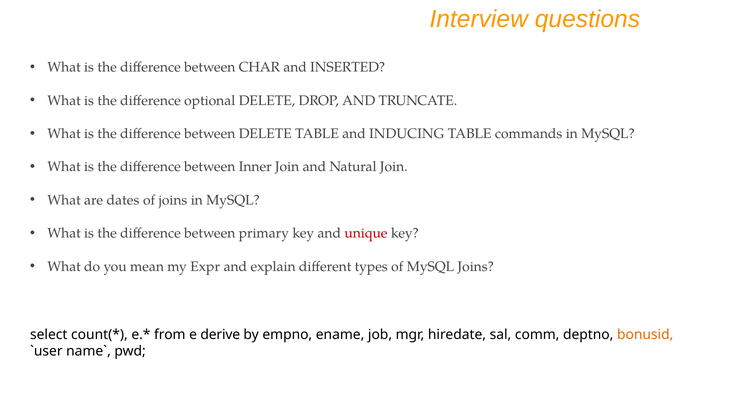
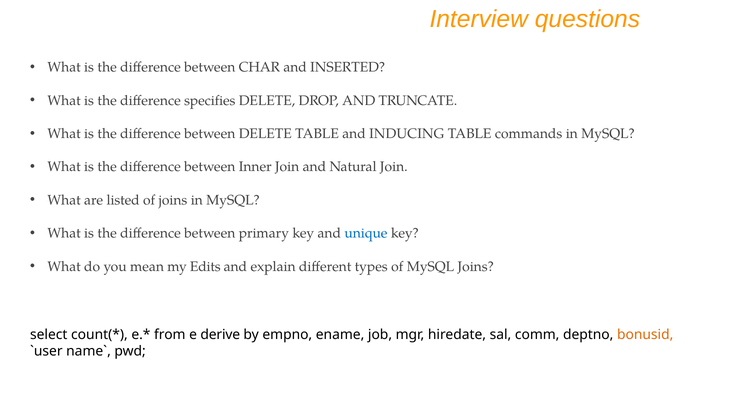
optional: optional -> specifies (210, 101)
dates: dates -> listed (123, 200)
unique colour: red -> blue (366, 233)
Expr: Expr -> Edits (205, 267)
